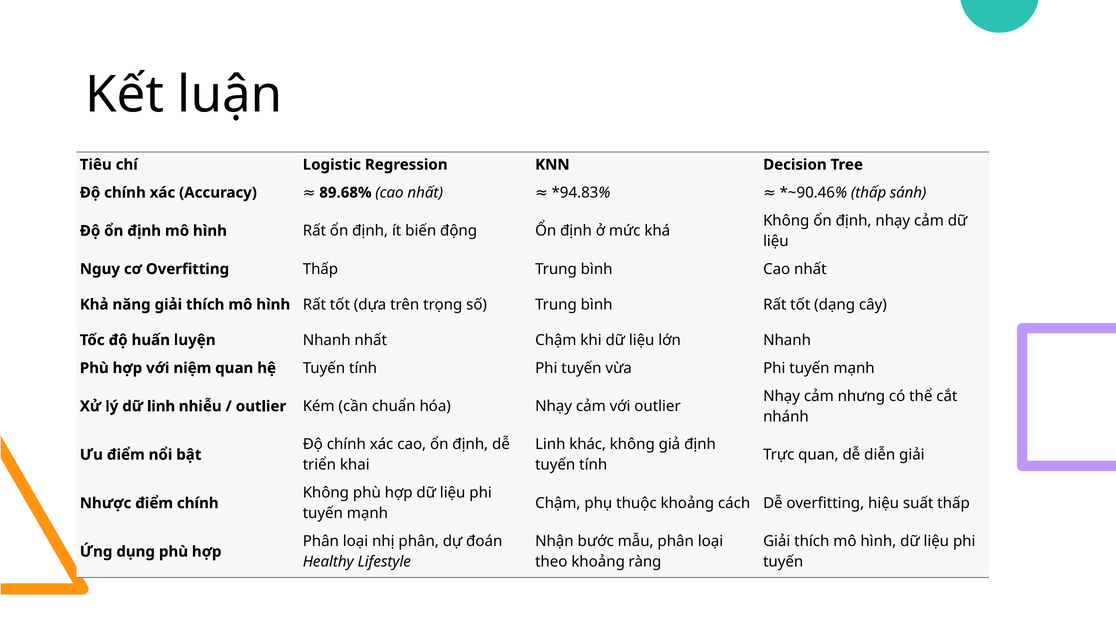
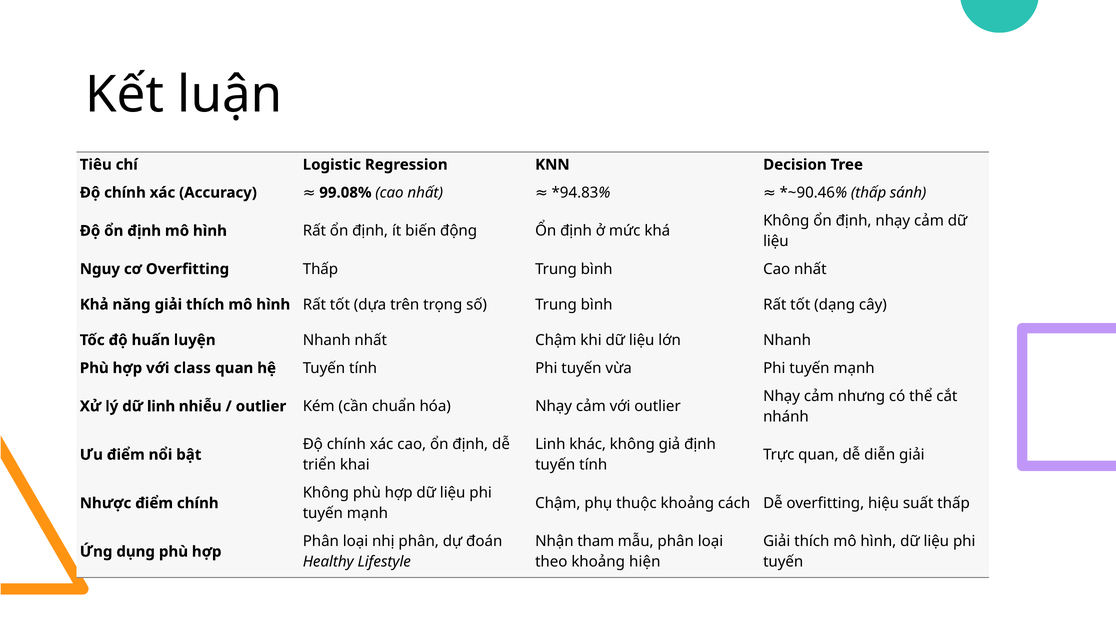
89.68%: 89.68% -> 99.08% (345, 193)
niệm: niệm -> class (192, 368)
bước: bước -> tham (596, 541)
ràng: ràng -> hiện (645, 562)
